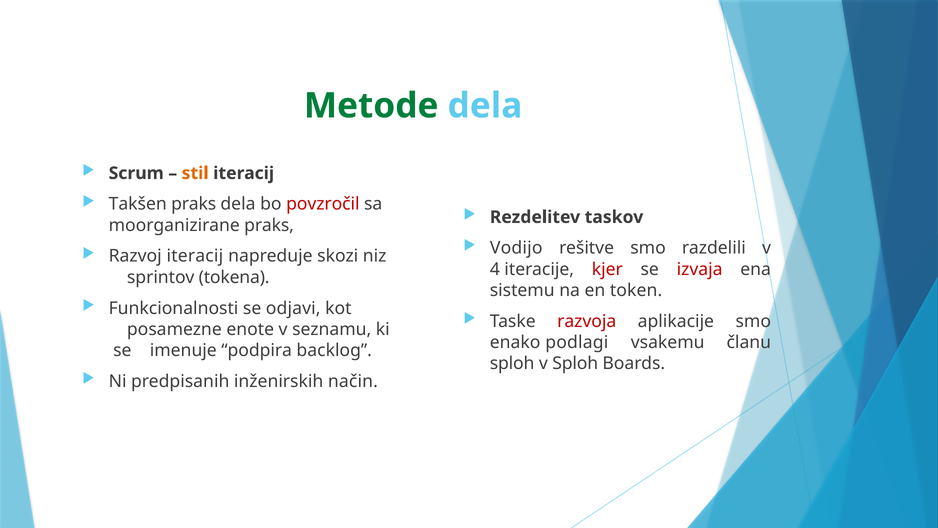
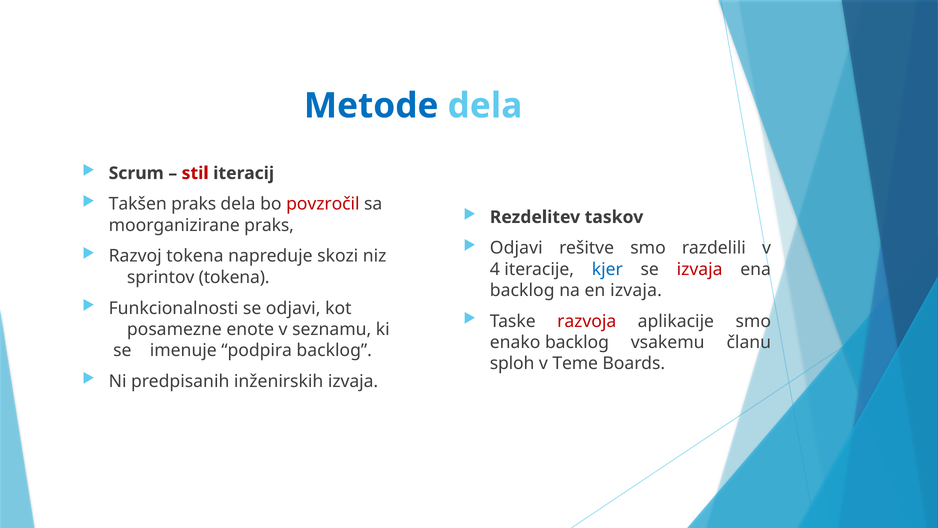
Metode colour: green -> blue (371, 106)
stil colour: orange -> red (195, 173)
Vodijo: Vodijo -> Odjavi (516, 248)
Razvoj iteracij: iteracij -> tokena (195, 256)
kjer colour: red -> blue (607, 269)
sistemu: sistemu -> backlog (522, 290)
en token: token -> izvaja (636, 290)
enako podlagi: podlagi -> backlog (577, 342)
v Sploh: Sploh -> Teme (575, 363)
inženirskih način: način -> izvaja (353, 381)
